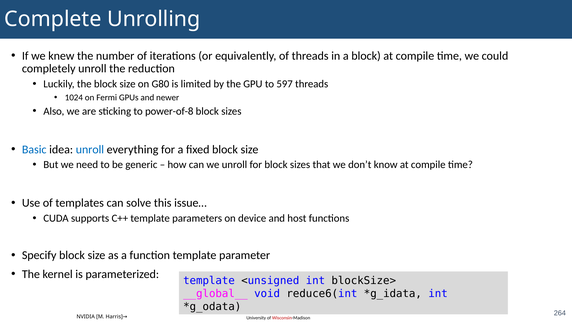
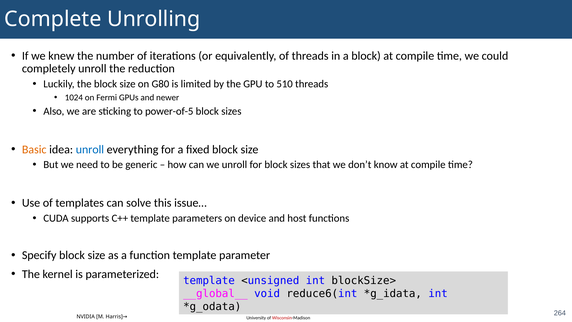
597: 597 -> 510 (285, 84)
power-of-8: power-of-8 -> power-of-5 (169, 111)
Basic colour: blue -> orange (34, 149)
